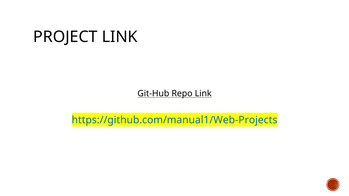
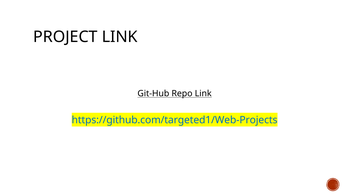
https://github.com/manual1/Web-Projects: https://github.com/manual1/Web-Projects -> https://github.com/targeted1/Web-Projects (175, 120)
